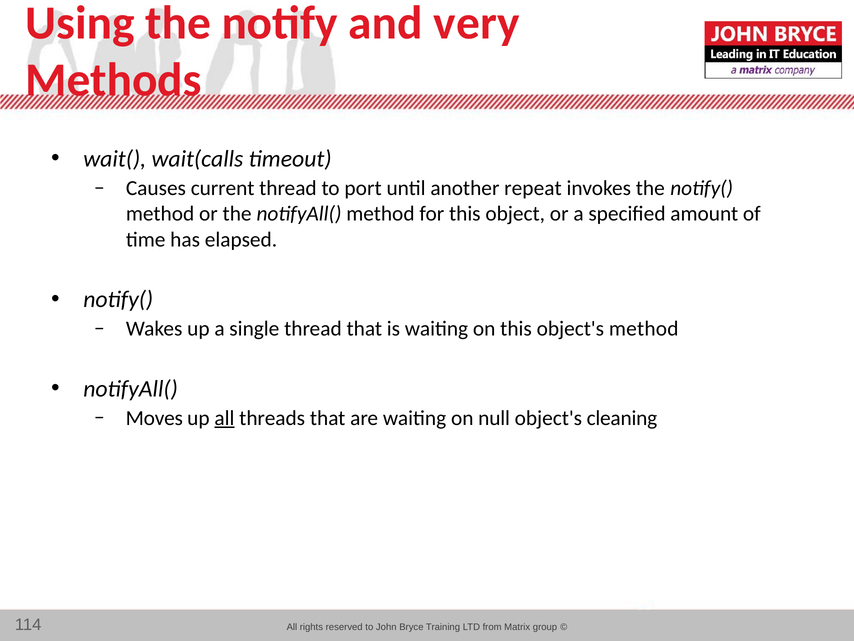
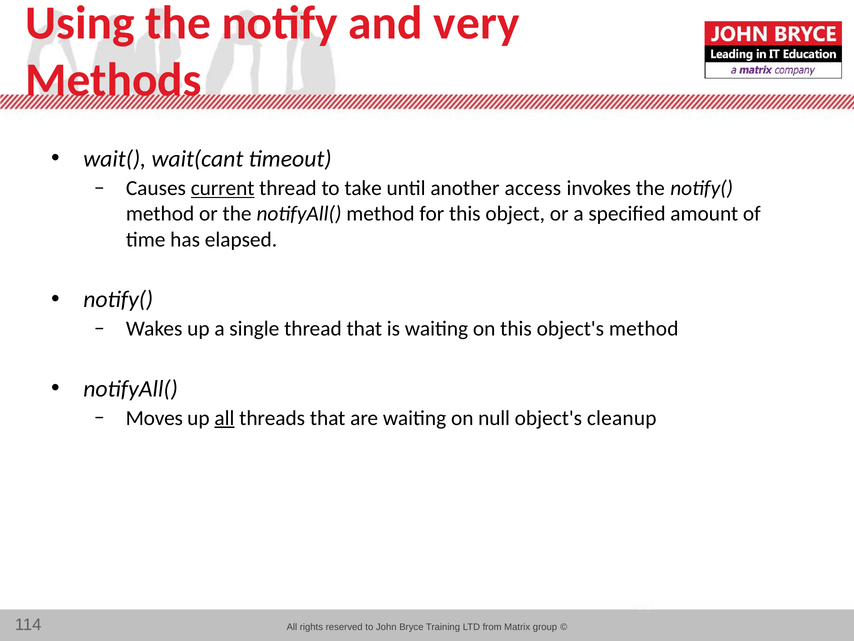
wait(calls: wait(calls -> wait(cant (197, 159)
current underline: none -> present (223, 188)
port: port -> take (363, 188)
repeat: repeat -> access (533, 188)
cleaning: cleaning -> cleanup (622, 418)
